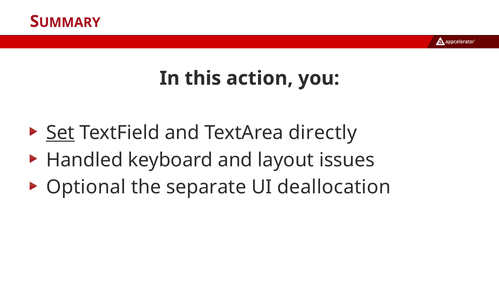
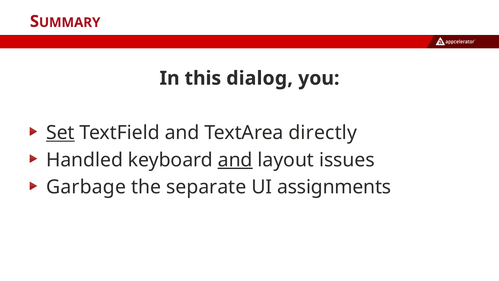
action: action -> dialog (260, 78)
and underline: none -> present (235, 160)
Optional: Optional -> Garbage (86, 187)
deallocation: deallocation -> assignments (334, 187)
